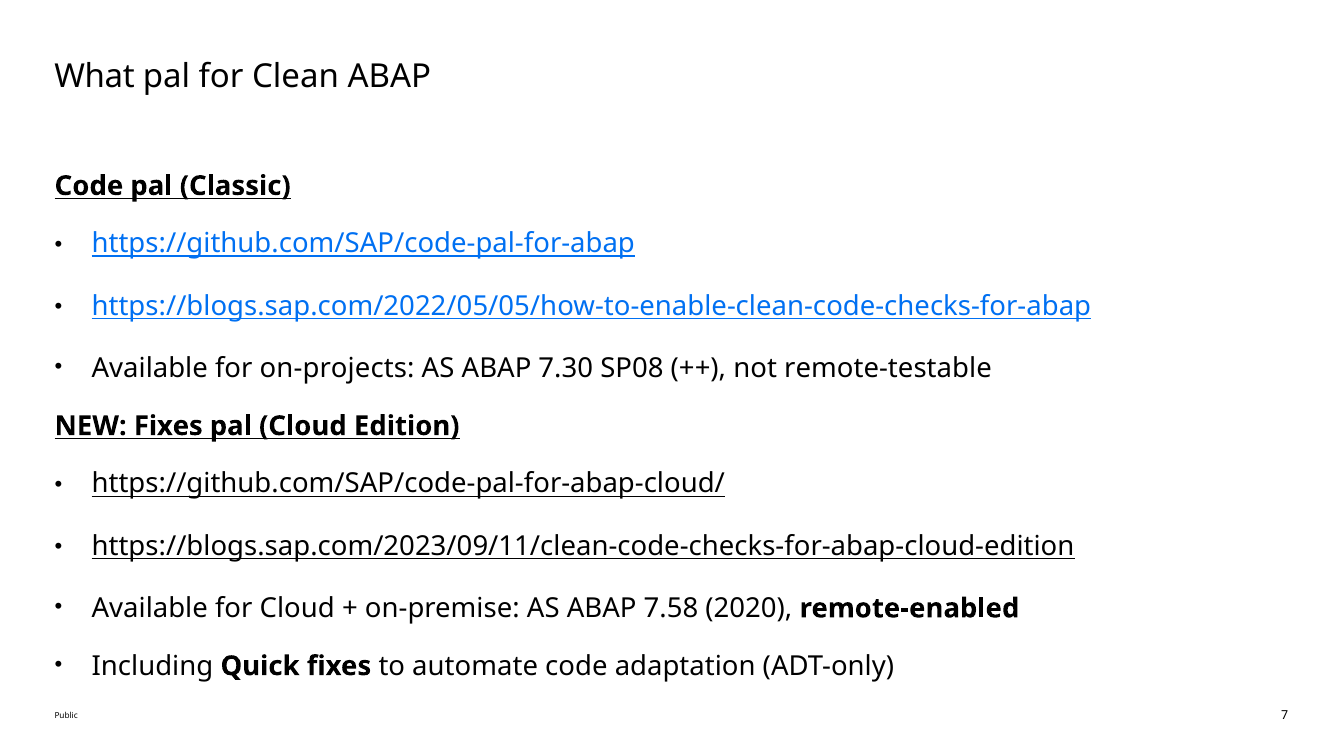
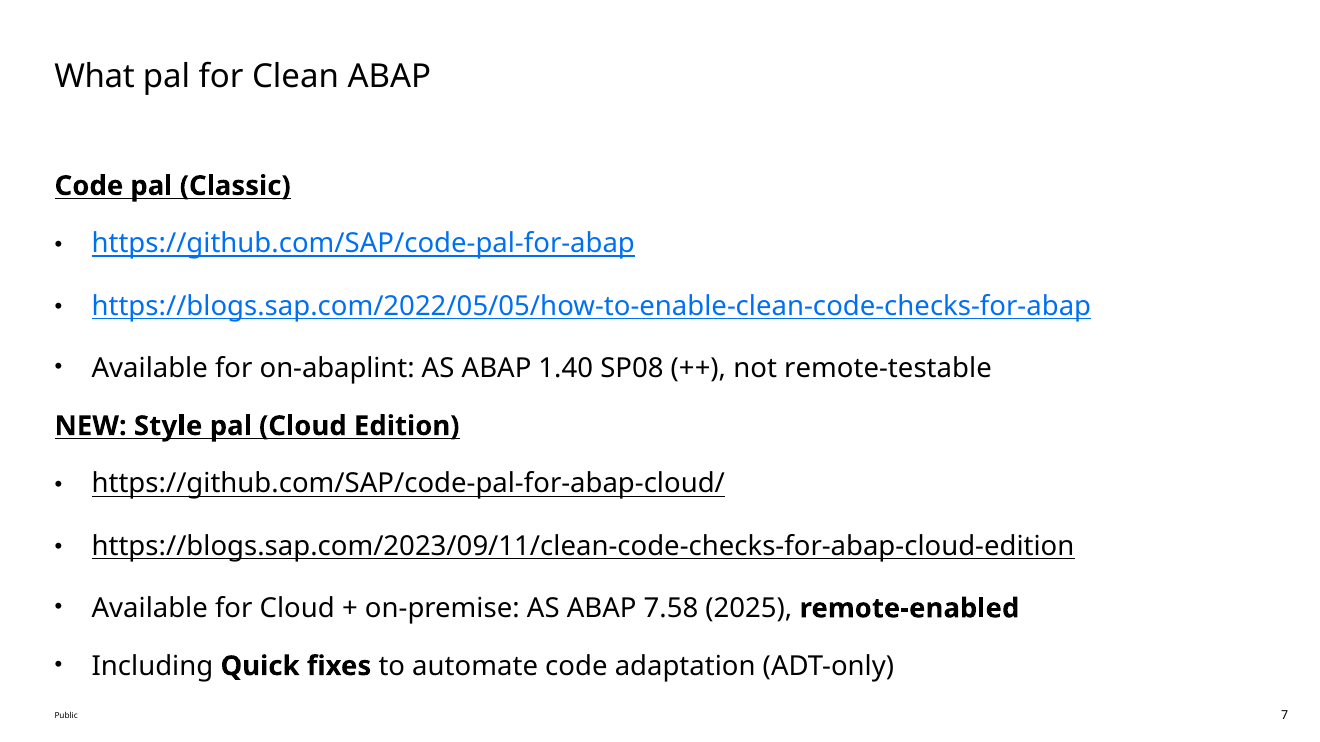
on-projects: on-projects -> on-abaplint (337, 368)
7.30: 7.30 -> 1.40 (566, 368)
NEW Fixes: Fixes -> Style (168, 426)
2020: 2020 -> 2025 (749, 609)
